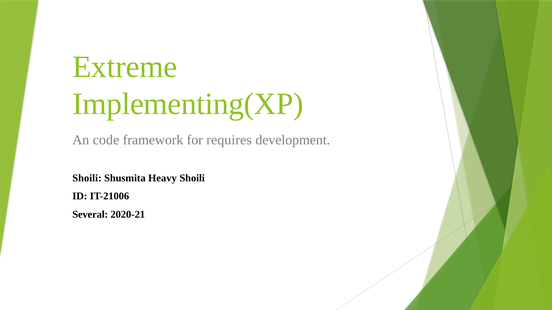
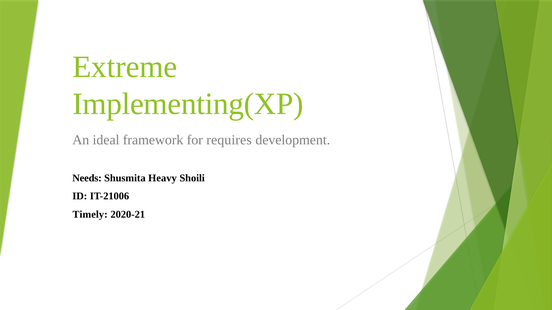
code: code -> ideal (106, 140)
Shoili: Shoili -> Needs (87, 178)
Several: Several -> Timely (90, 215)
